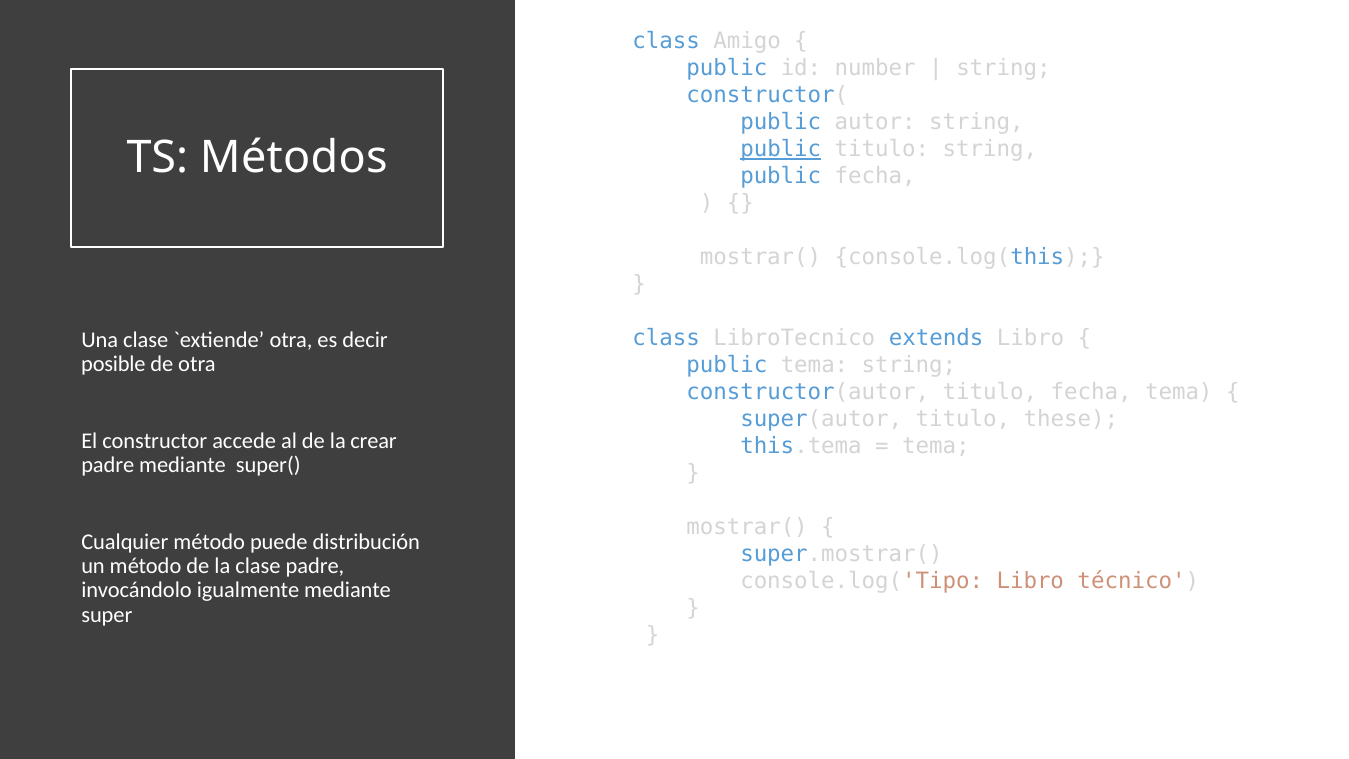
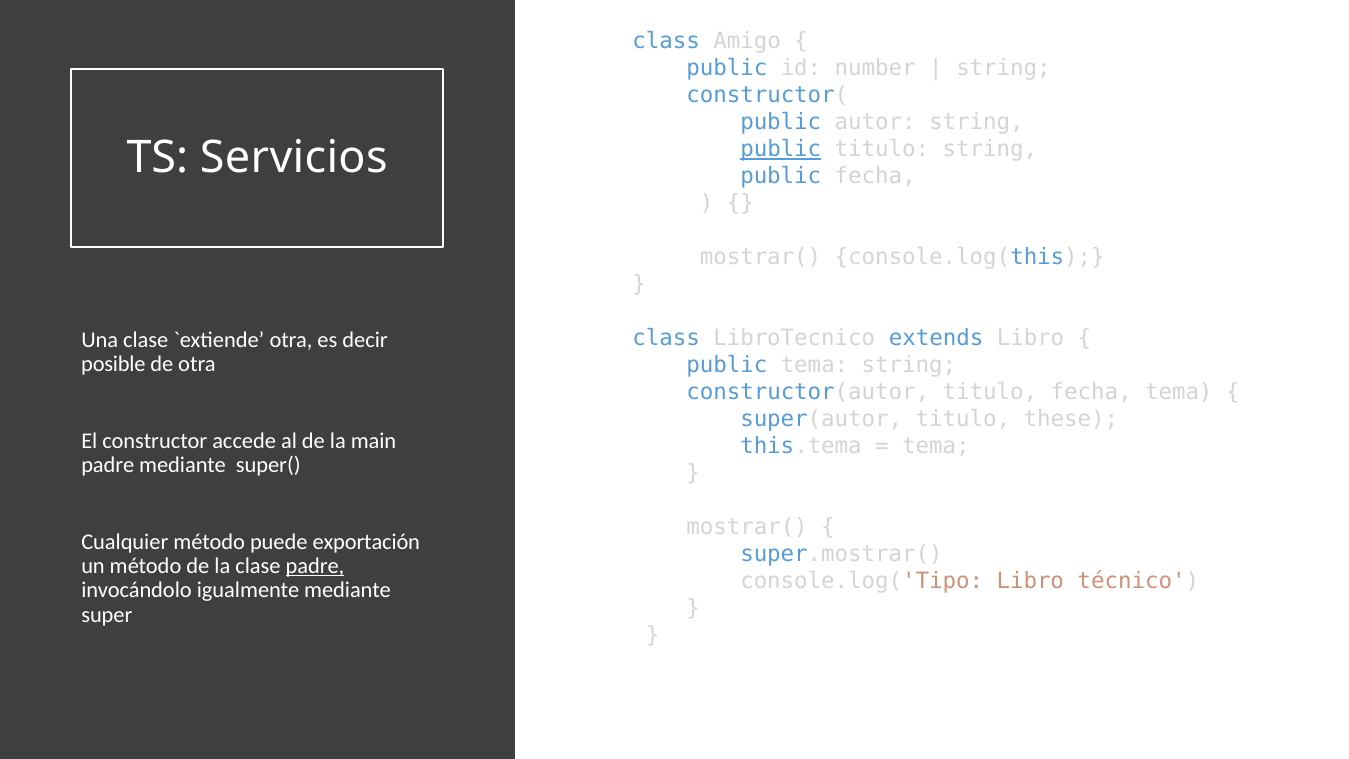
Métodos: Métodos -> Servicios (294, 158)
crear: crear -> main (373, 441)
distribución: distribución -> exportación (366, 542)
padre underline: none -> present (315, 566)
